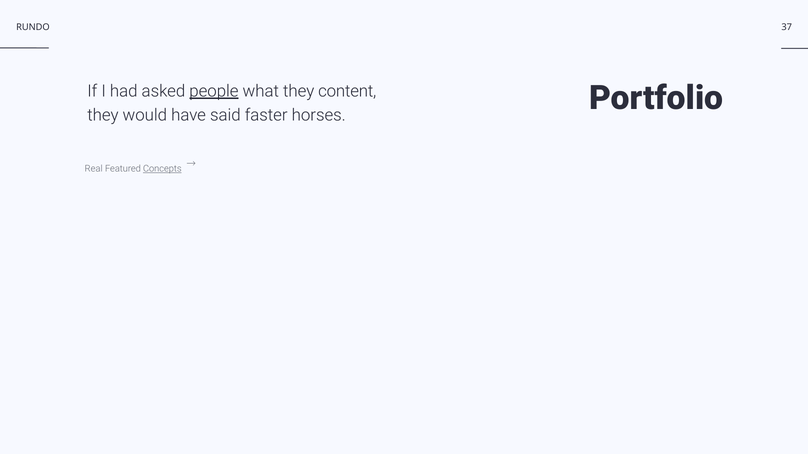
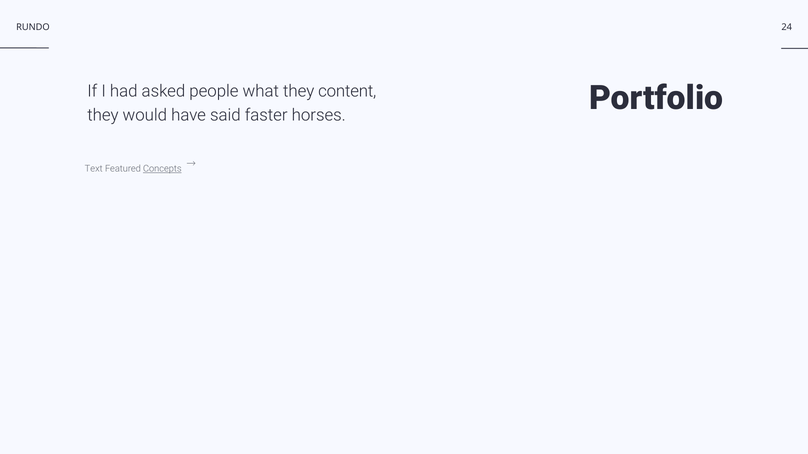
37: 37 -> 24 (787, 27)
people underline: present -> none (214, 91)
Real: Real -> Text (94, 169)
